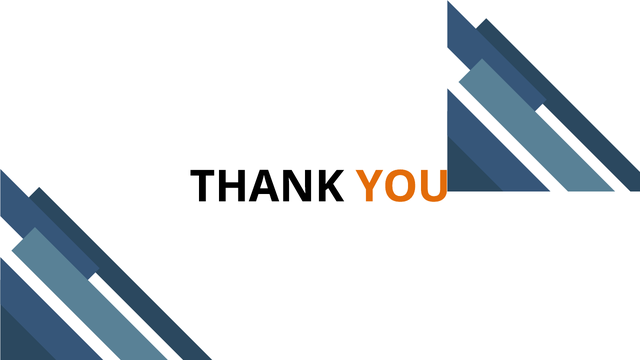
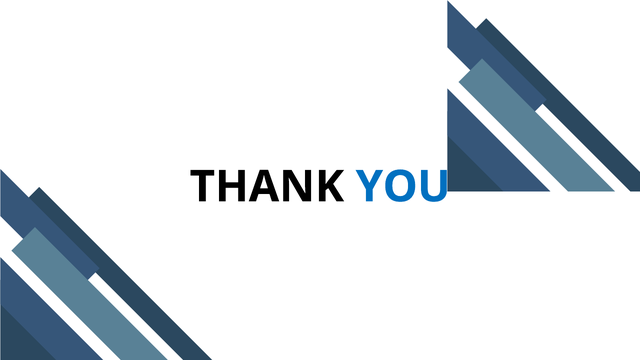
YOU colour: orange -> blue (403, 187)
